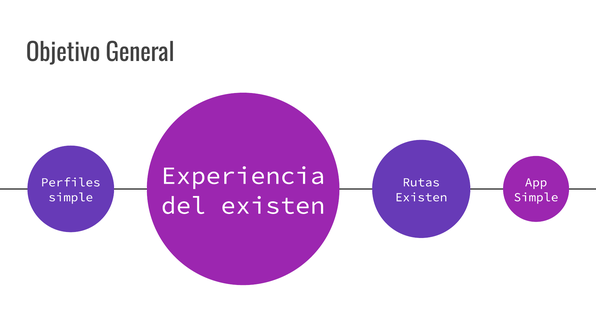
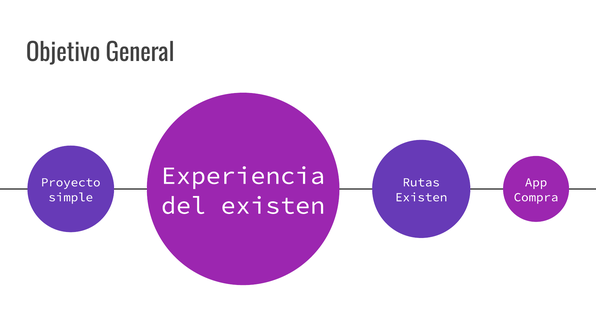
Perfiles: Perfiles -> Proyecto (71, 182)
Simple: Simple -> Compra (536, 197)
